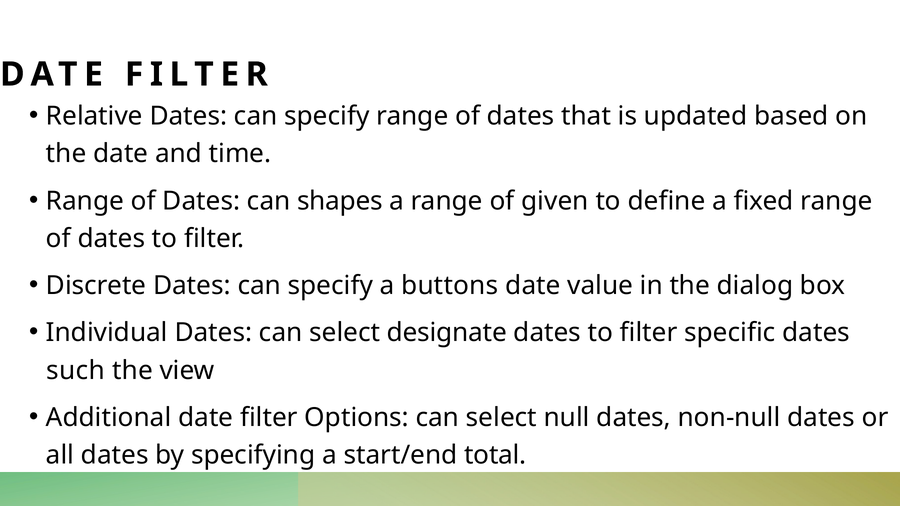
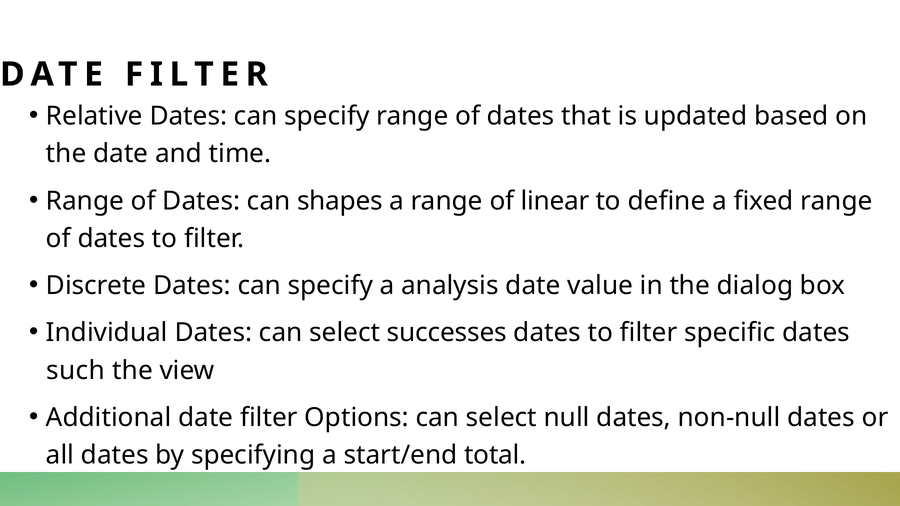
given: given -> linear (555, 201)
buttons: buttons -> analysis (450, 286)
designate: designate -> successes (447, 333)
